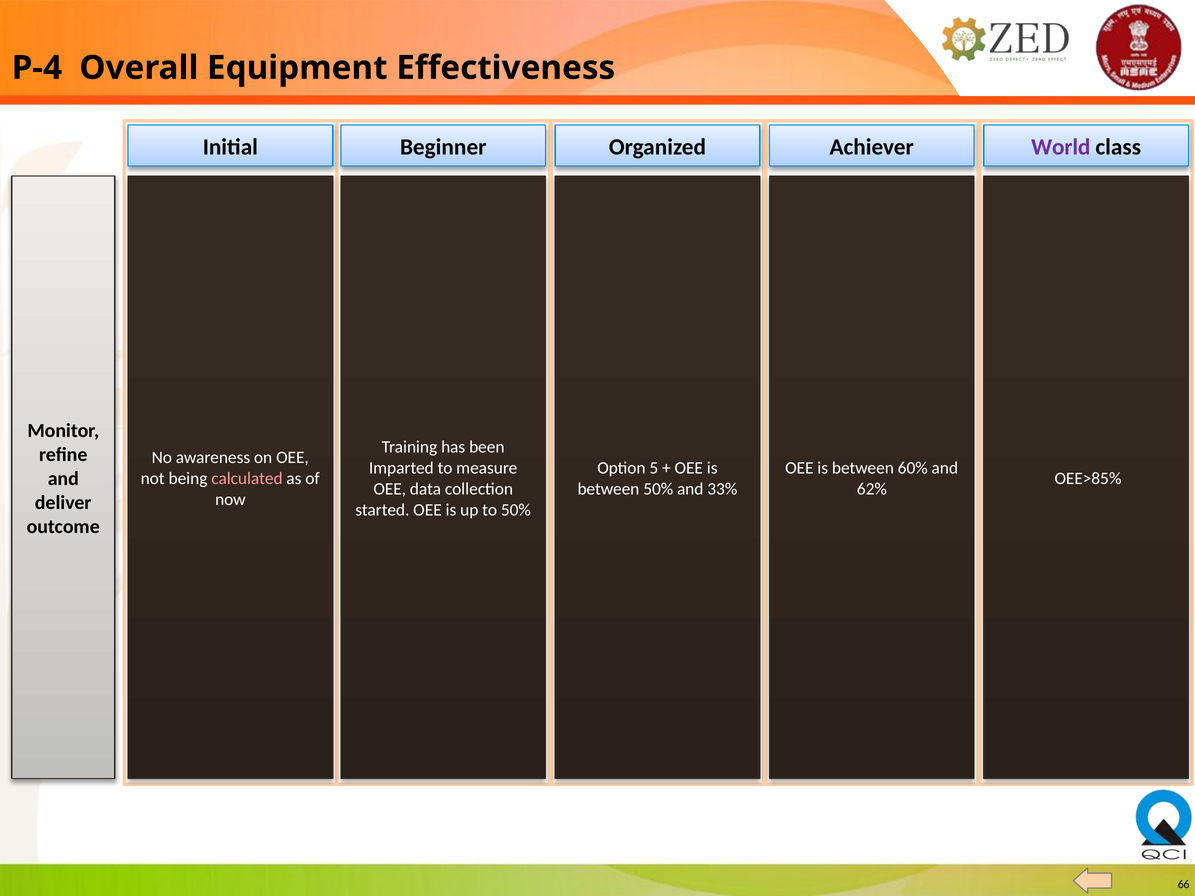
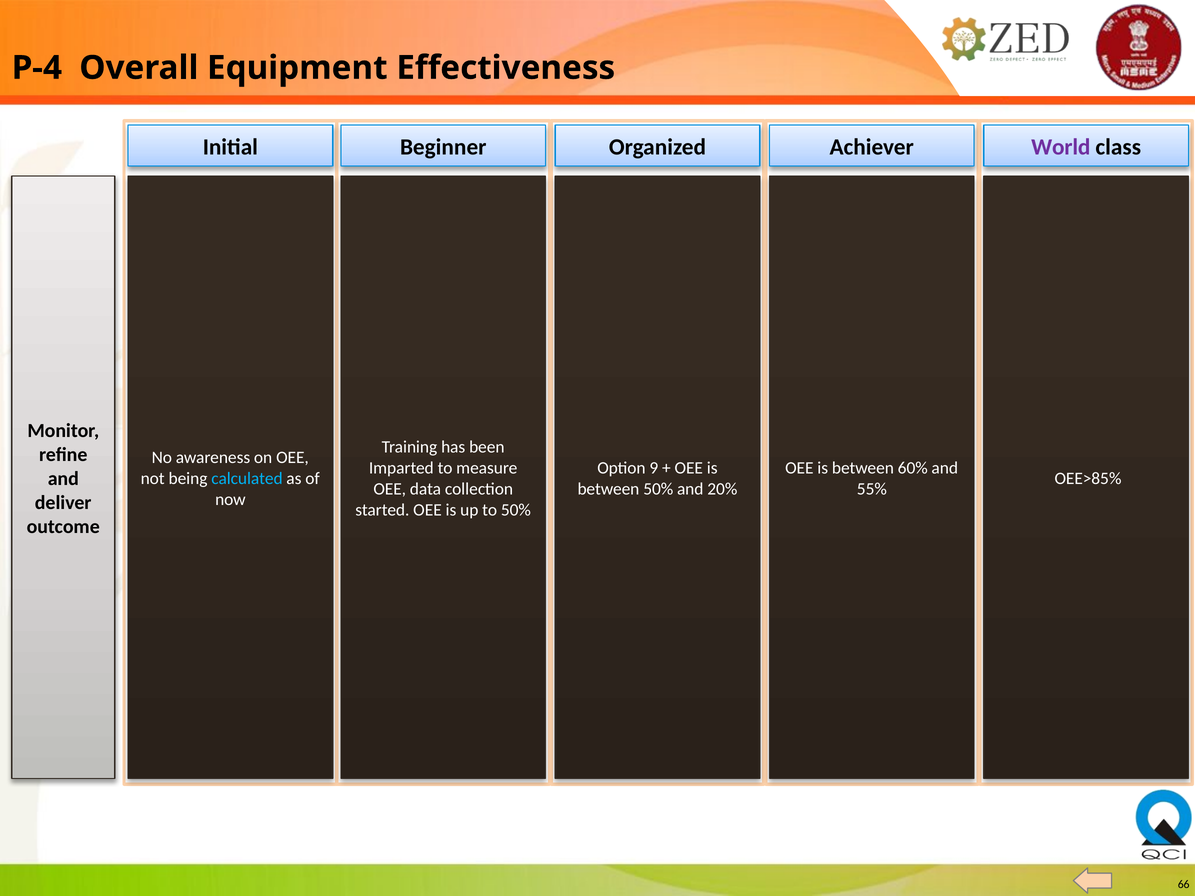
5: 5 -> 9 (654, 468)
calculated colour: pink -> light blue (247, 479)
33%: 33% -> 20% (722, 489)
62%: 62% -> 55% (872, 489)
